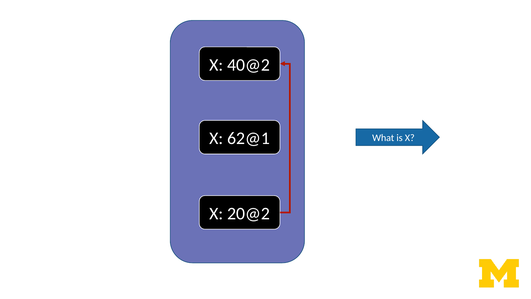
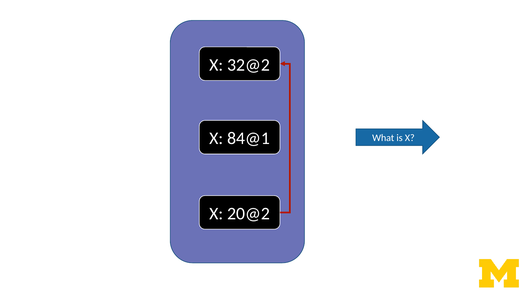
40@2: 40@2 -> 32@2 (248, 65)
62@1: 62@1 -> 84@1 (248, 138)
